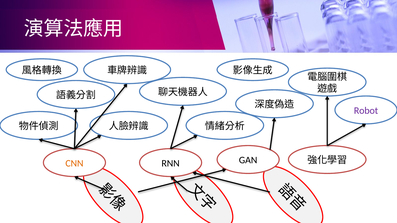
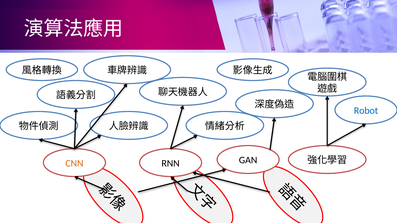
Robot colour: purple -> blue (366, 111)
